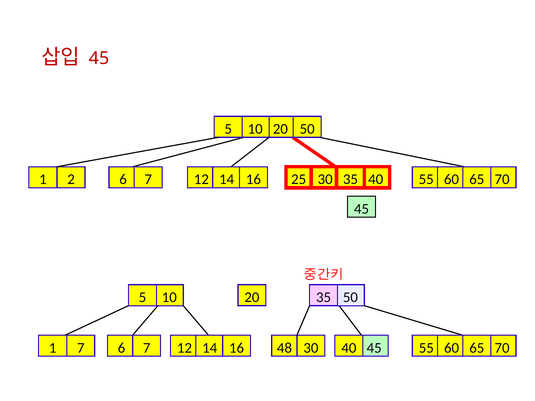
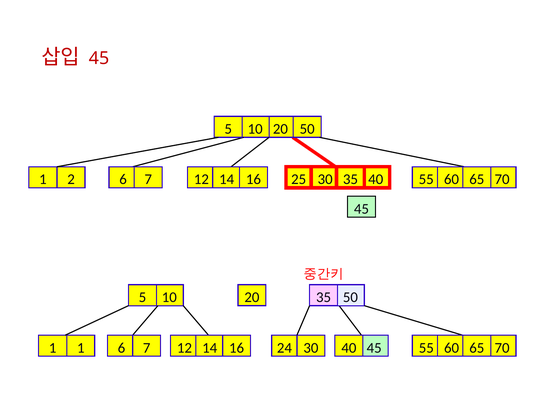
1 7: 7 -> 1 (81, 348)
48: 48 -> 24 (284, 348)
